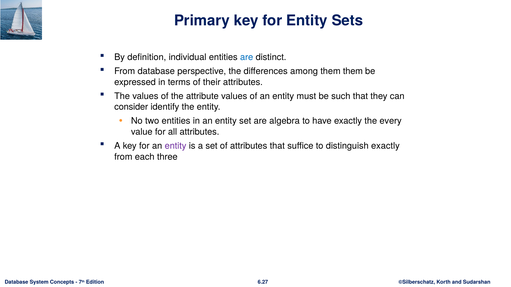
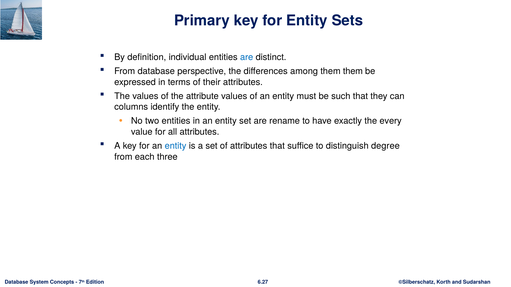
consider: consider -> columns (131, 107)
algebra: algebra -> rename (285, 121)
entity colour: purple -> blue (176, 146)
distinguish exactly: exactly -> degree (385, 146)
